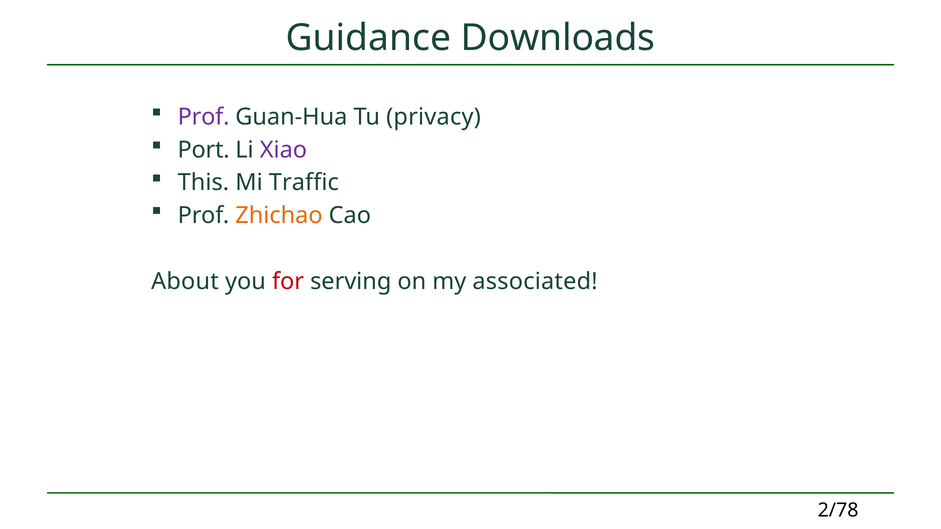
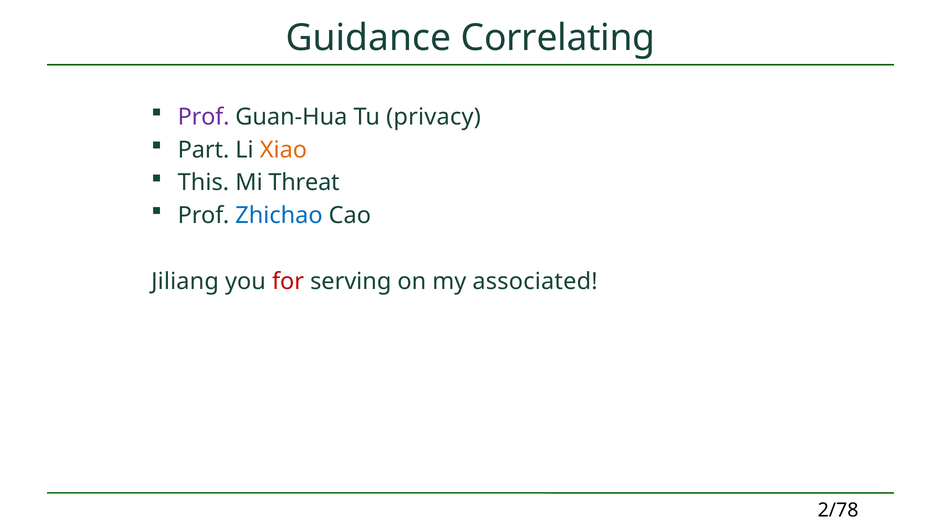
Downloads: Downloads -> Correlating (558, 38)
Port: Port -> Part (203, 150)
Xiao colour: purple -> orange (283, 150)
Traffic: Traffic -> Threat (304, 183)
Zhichao colour: orange -> blue (279, 216)
About: About -> Jiliang (185, 282)
